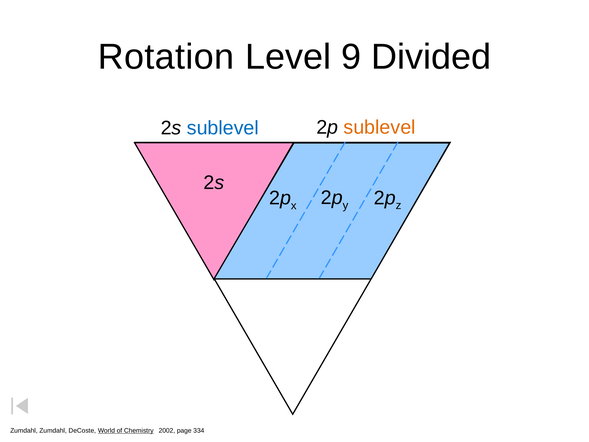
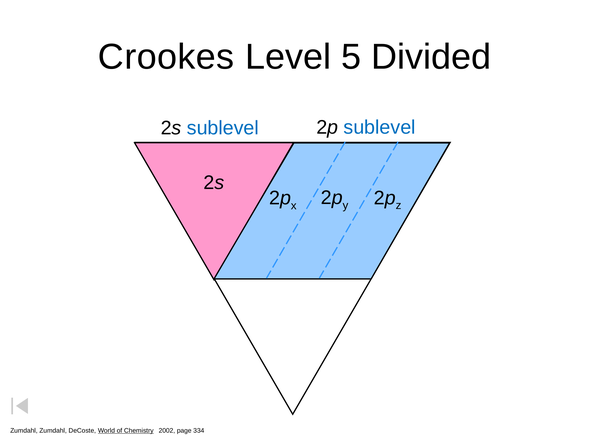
Rotation: Rotation -> Crookes (166, 57)
9: 9 -> 5 (351, 57)
sublevel colour: orange -> blue (380, 127)
